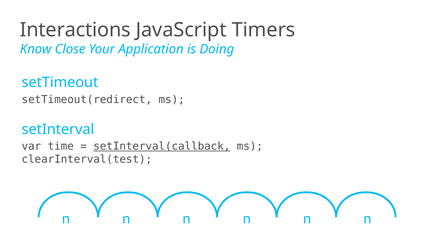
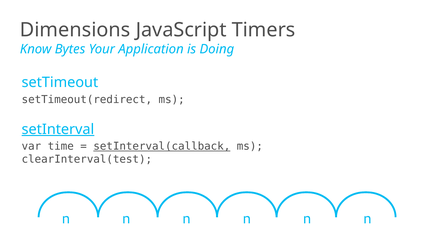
Interactions: Interactions -> Dimensions (75, 30)
Close: Close -> Bytes (70, 49)
setInterval underline: none -> present (58, 129)
